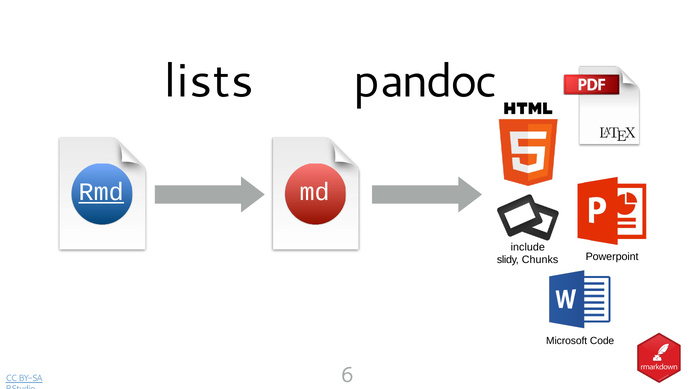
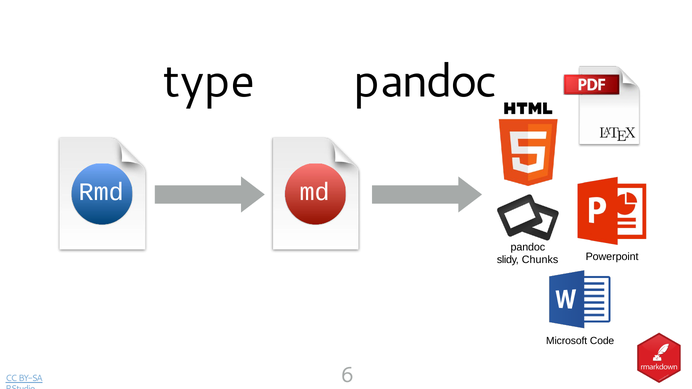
lists: lists -> type (209, 82)
Rmd underline: present -> none (101, 192)
include: include -> pandoc (528, 247)
